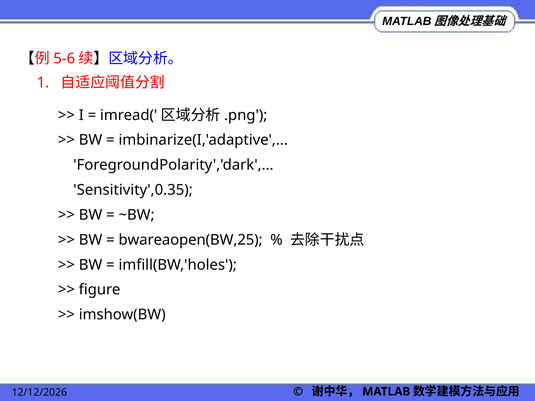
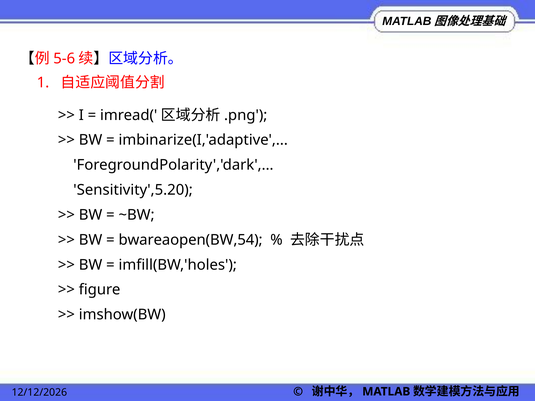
Sensitivity',0.35: Sensitivity',0.35 -> Sensitivity',5.20 (133, 190)
bwareaopen(BW,25: bwareaopen(BW,25 -> bwareaopen(BW,54 (191, 240)
